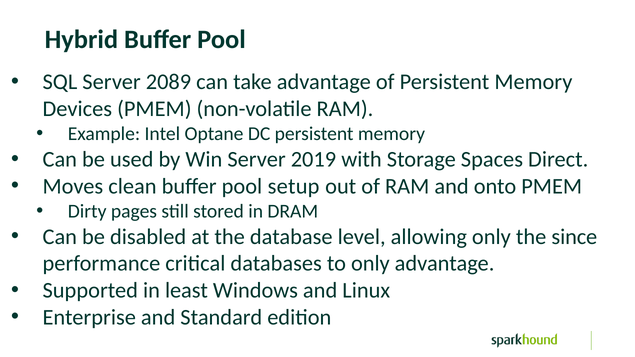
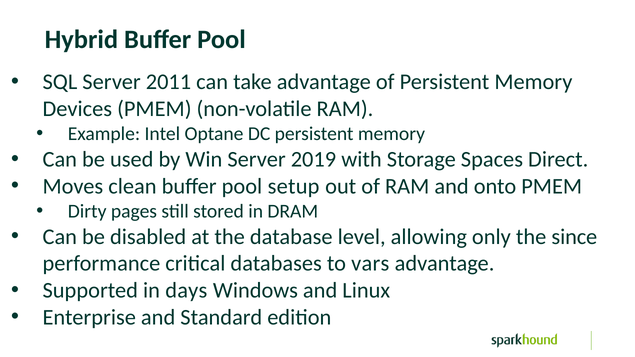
2089: 2089 -> 2011 (168, 82)
to only: only -> vars (370, 264)
least: least -> days (186, 291)
